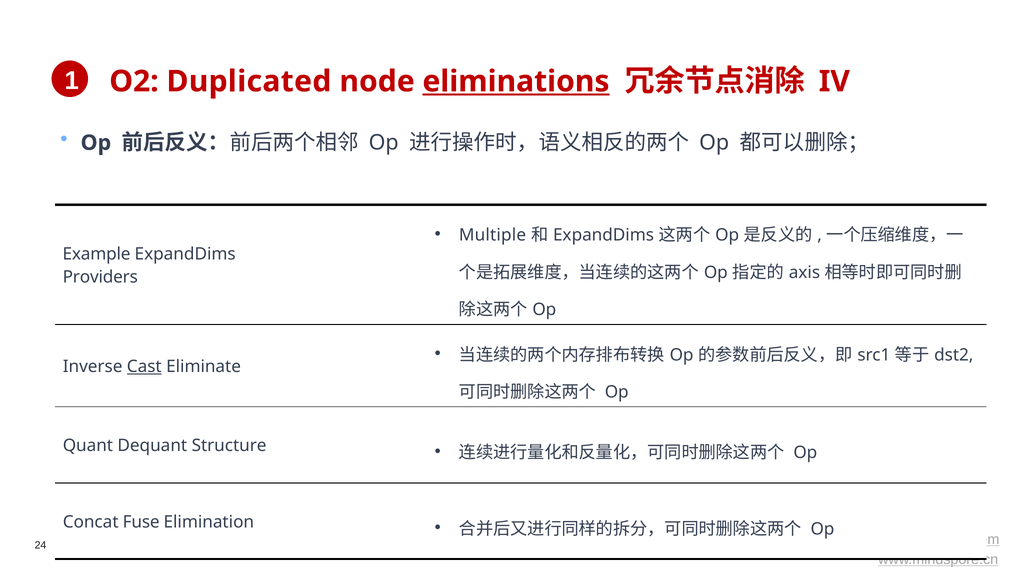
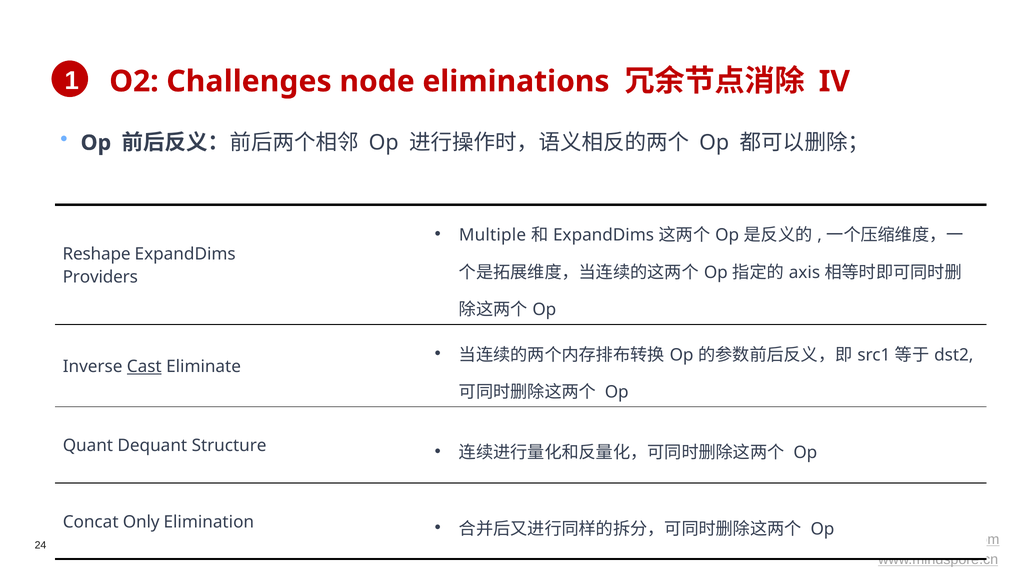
Duplicated: Duplicated -> Challenges (249, 81)
eliminations underline: present -> none (516, 81)
Example: Example -> Reshape (97, 254)
Fuse: Fuse -> Only (141, 522)
